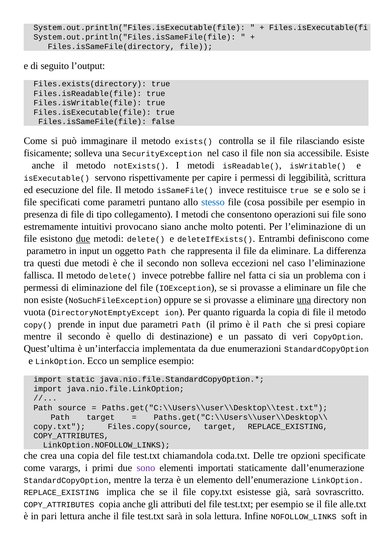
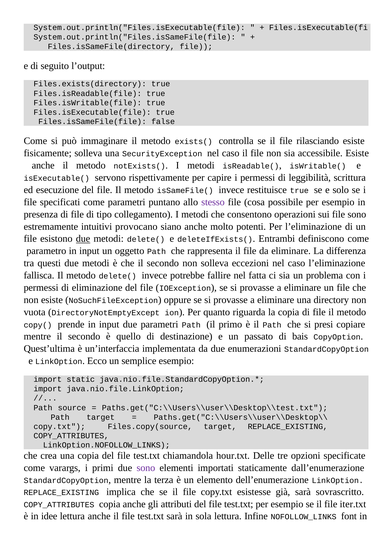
stesso colour: blue -> purple (213, 202)
una underline: present -> none (304, 300)
veri: veri -> bais (300, 336)
coda.txt: coda.txt -> hour.txt (233, 456)
alle.txt: alle.txt -> iter.txt (353, 504)
pari: pari -> idee (49, 516)
soft: soft -> font (349, 516)
